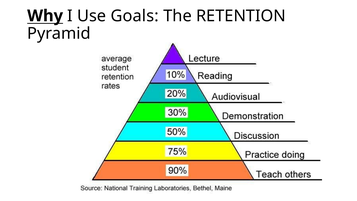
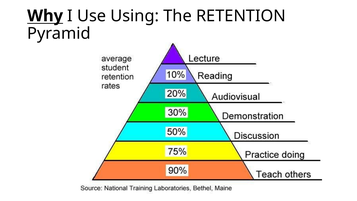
Goals: Goals -> Using (135, 16)
